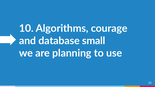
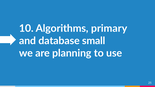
courage: courage -> primary (109, 28)
